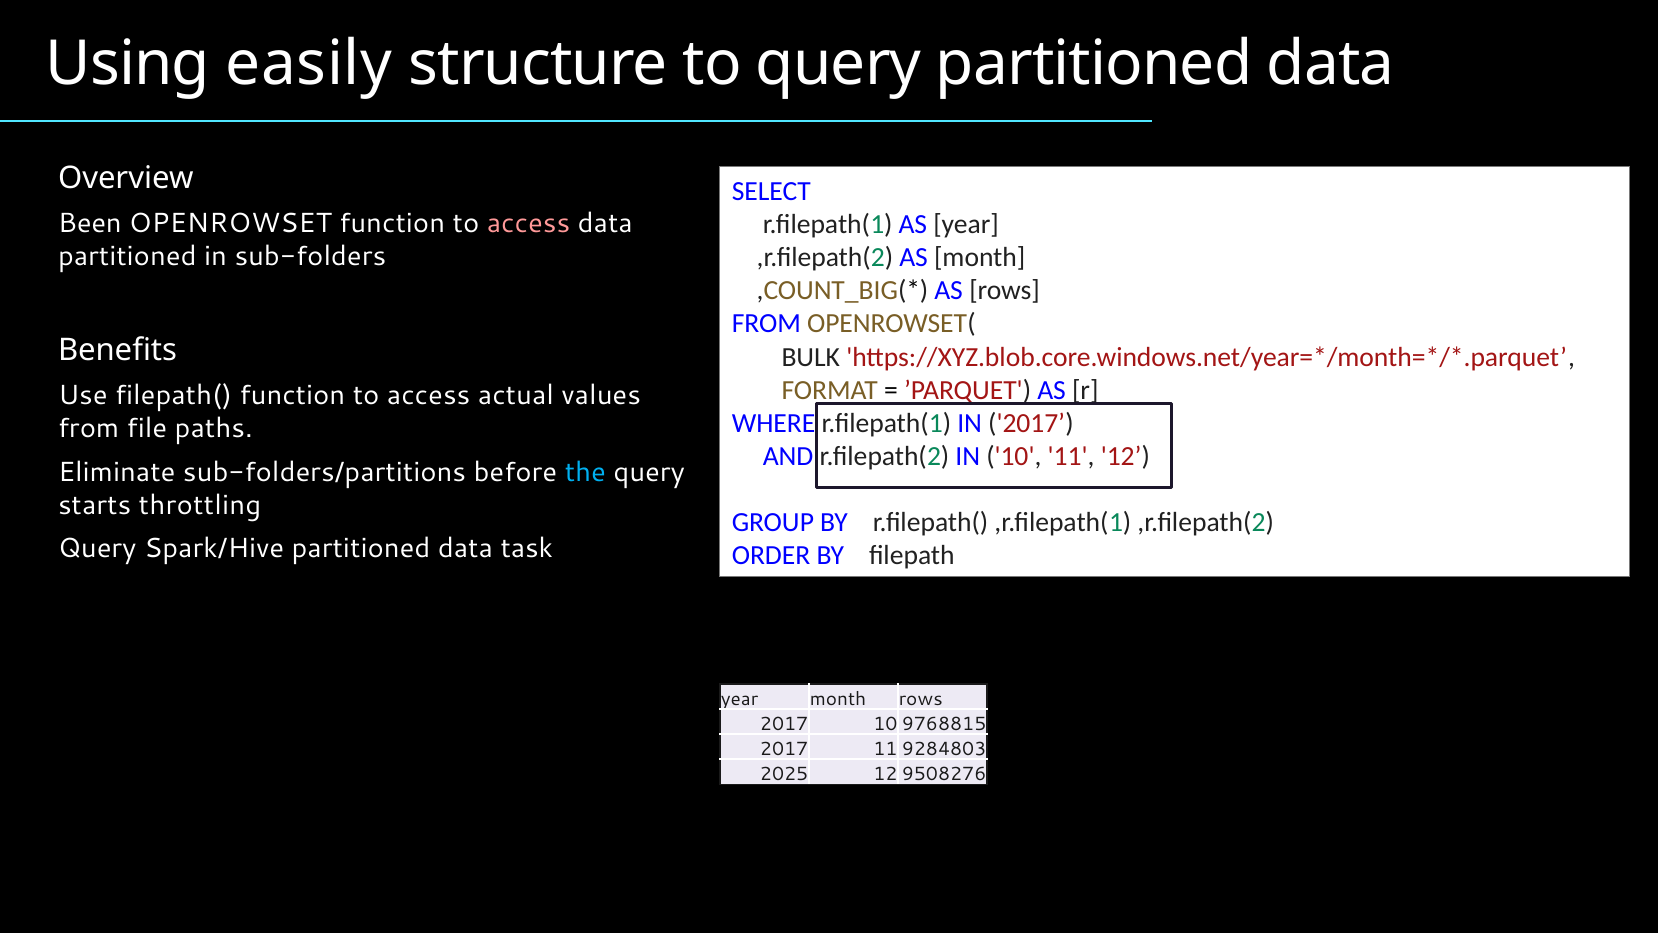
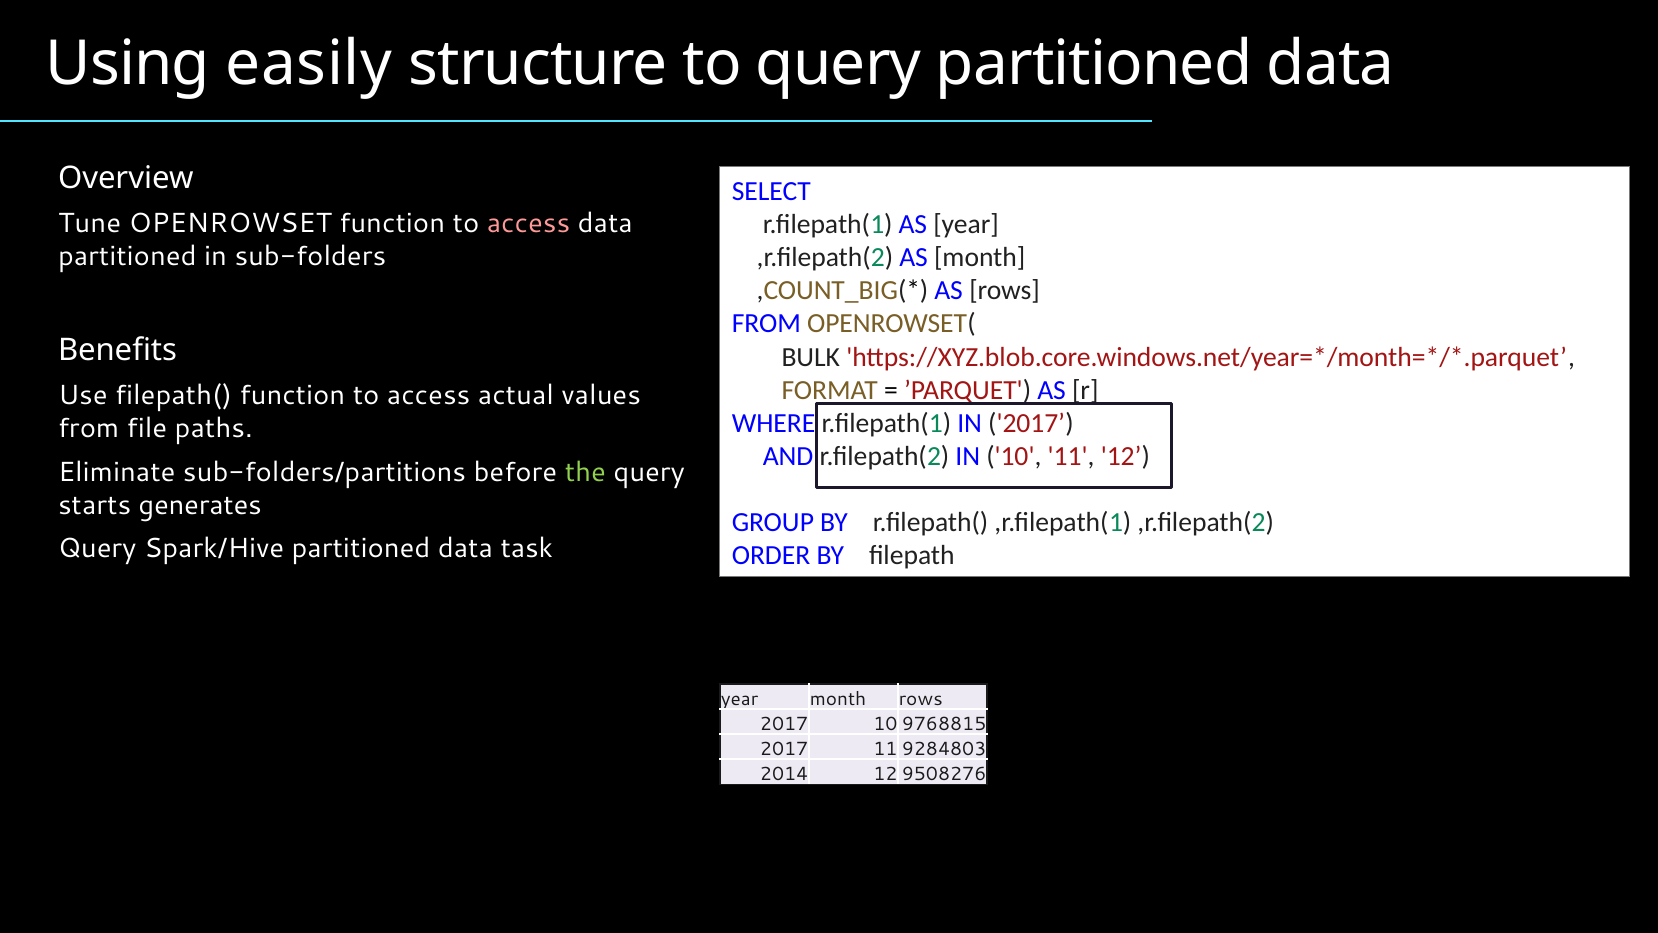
Been: Been -> Tune (90, 224)
the colour: light blue -> light green (585, 472)
throttling: throttling -> generates (200, 505)
2025: 2025 -> 2014 (784, 774)
